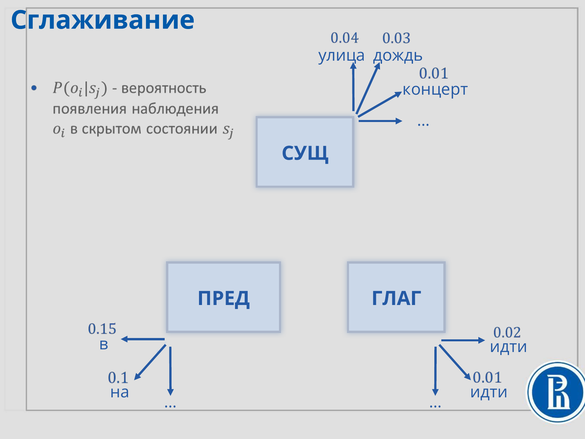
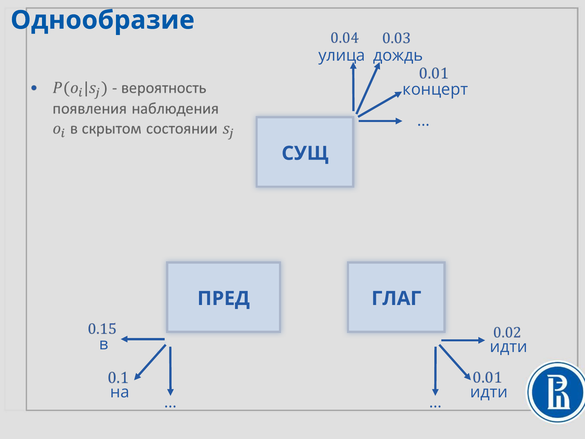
Сглаживание: Сглаживание -> Однообразие (103, 20)
